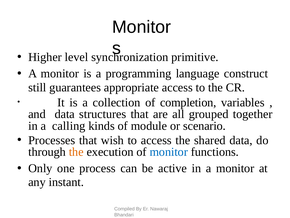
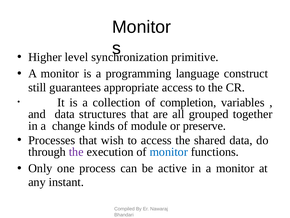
calling: calling -> change (69, 126)
scenario: scenario -> preserve (204, 126)
the colour: orange -> purple (76, 152)
